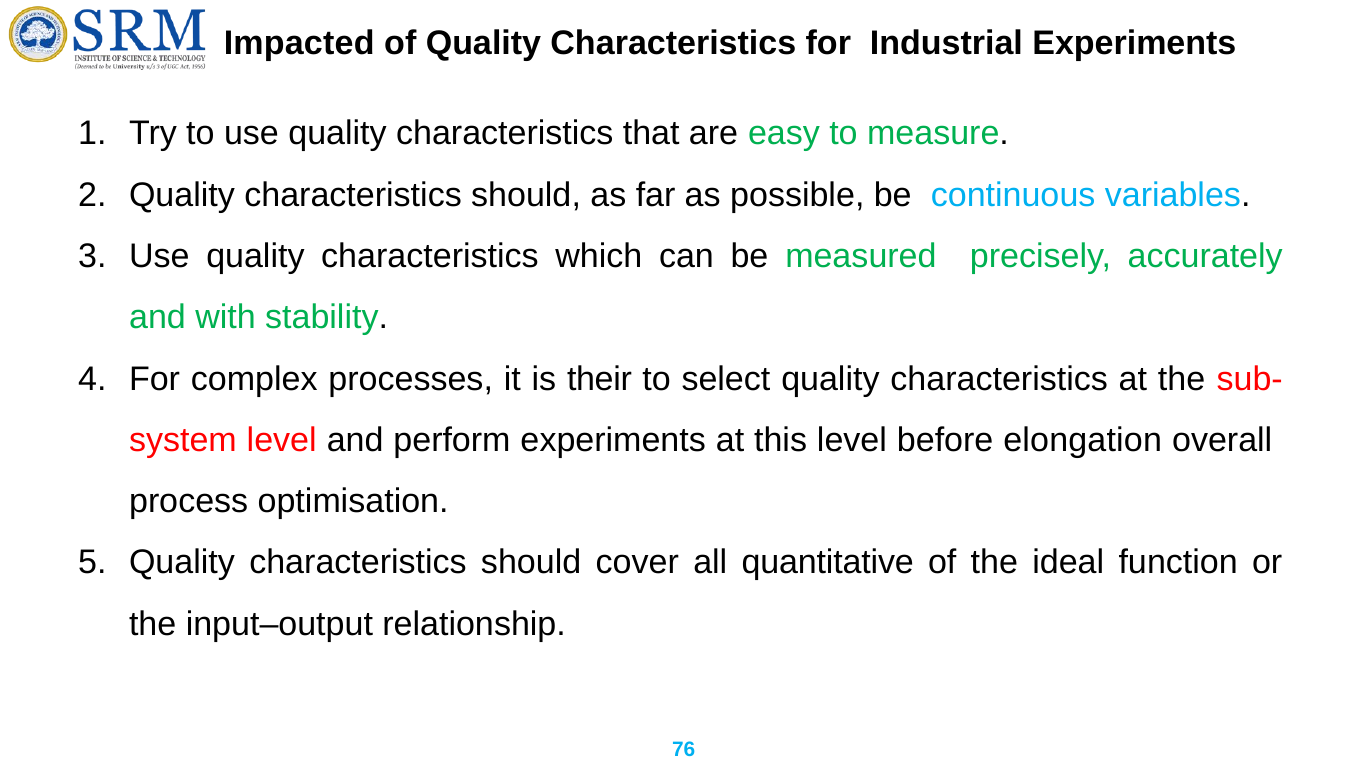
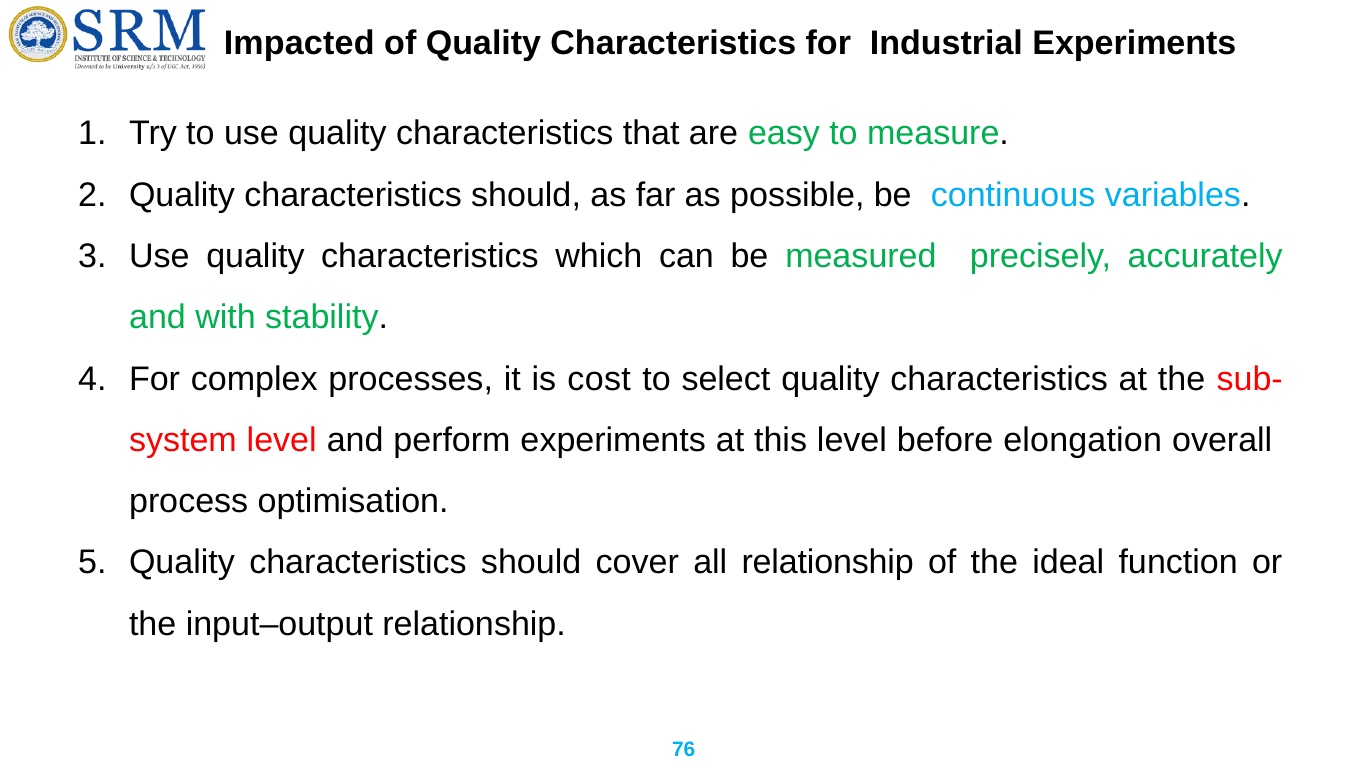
their: their -> cost (599, 379)
all quantitative: quantitative -> relationship (828, 562)
